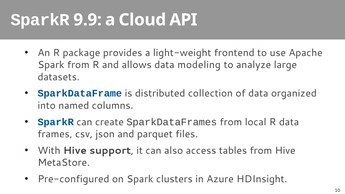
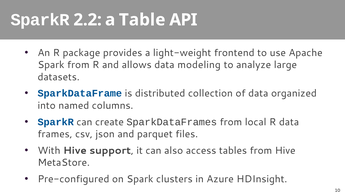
9.9: 9.9 -> 2.2 (88, 20)
Cloud: Cloud -> Table (142, 20)
